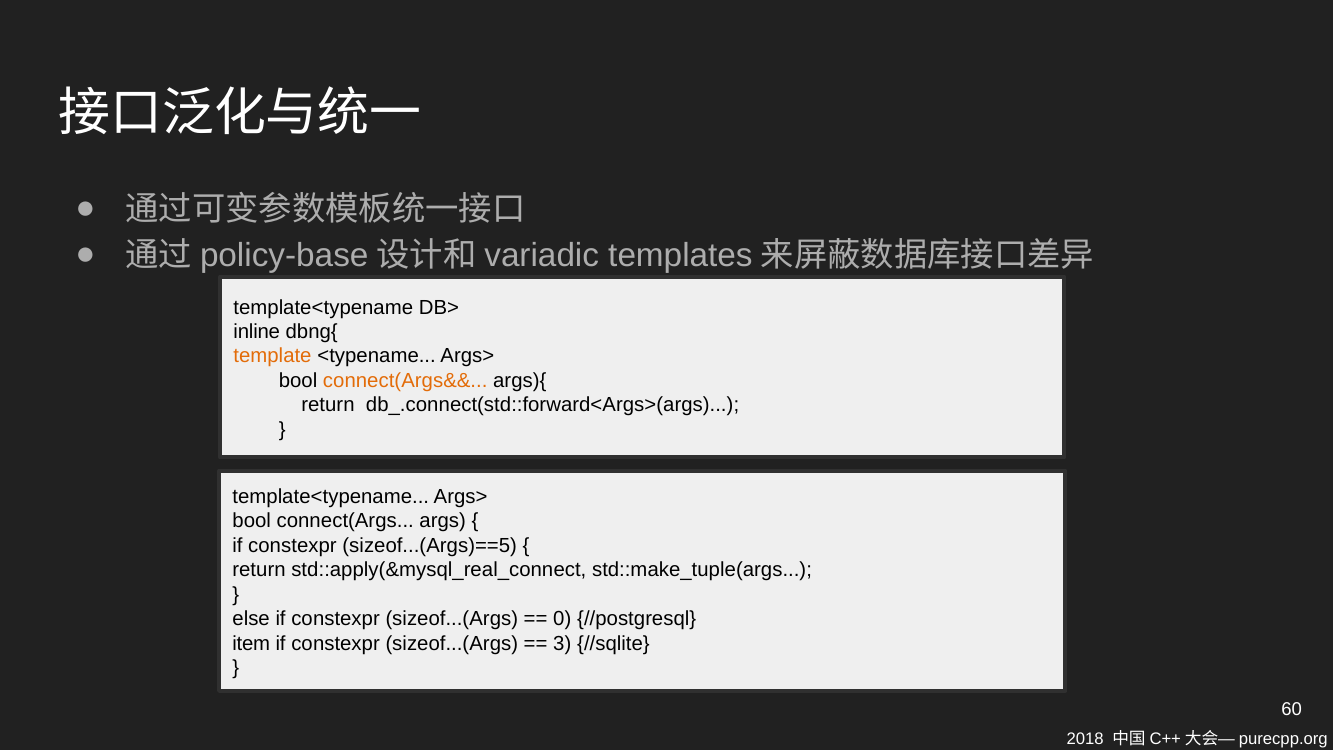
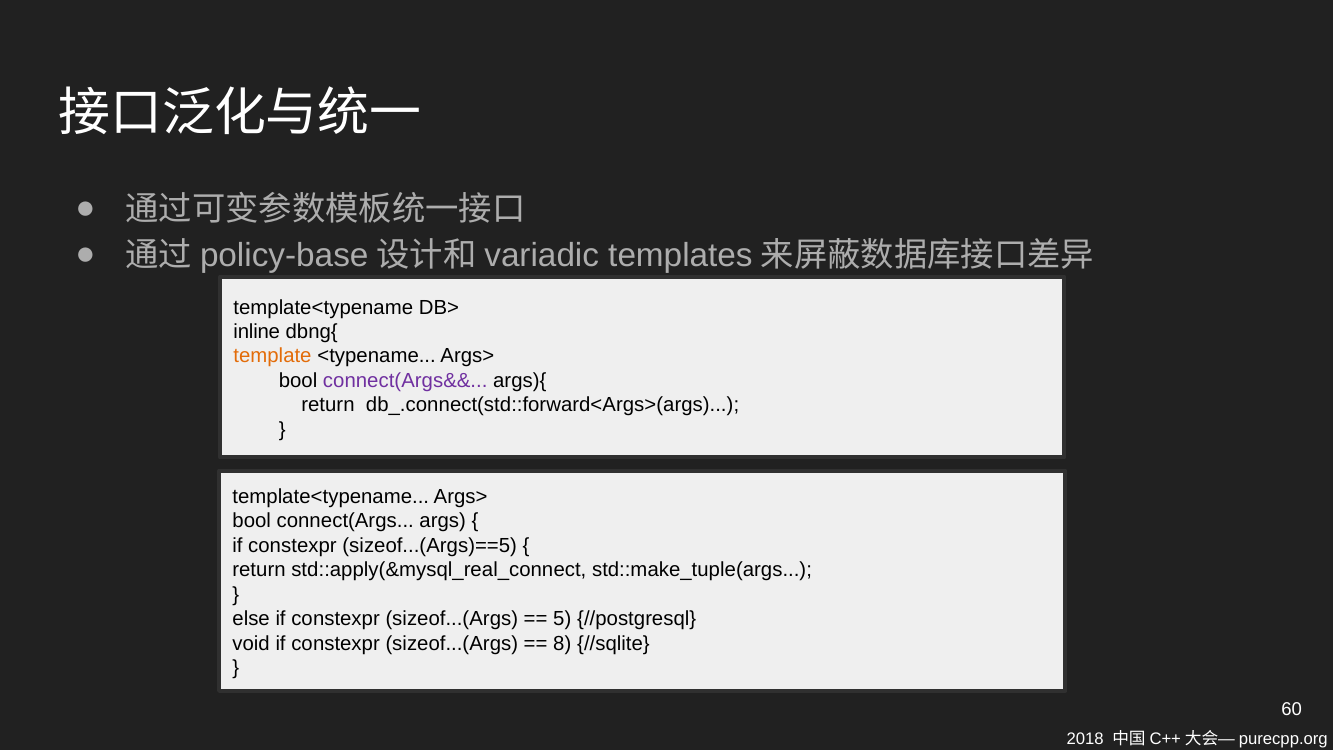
connect(Args&& colour: orange -> purple (405, 381)
0: 0 -> 5 (562, 619)
item: item -> void (251, 643)
3: 3 -> 8 (562, 643)
